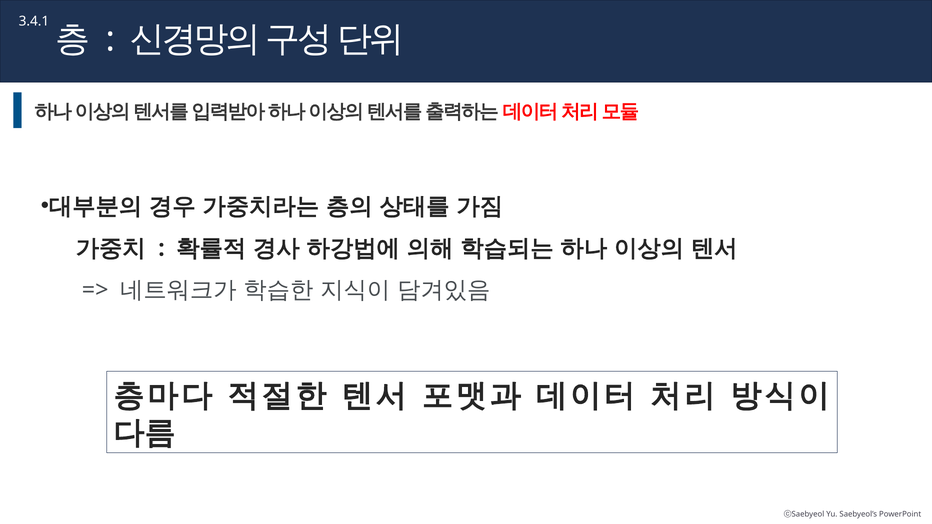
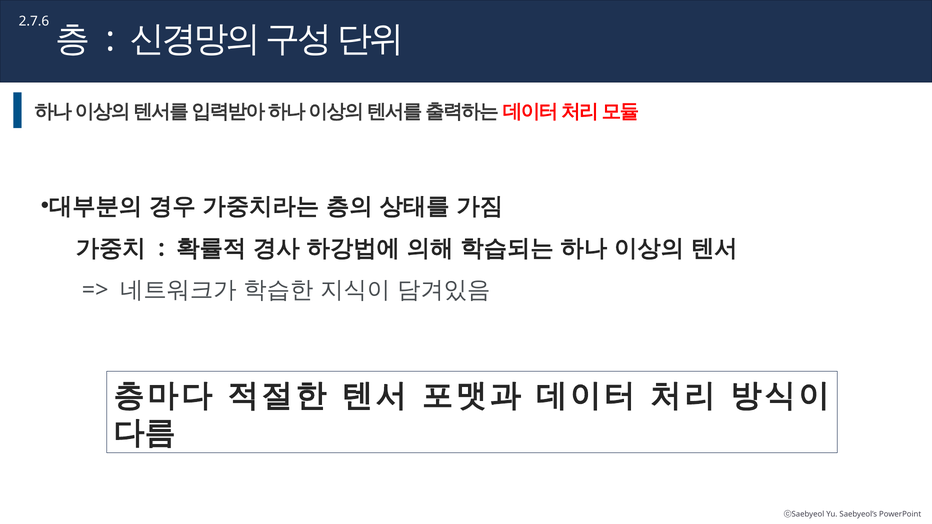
3.4.1: 3.4.1 -> 2.7.6 (34, 22)
